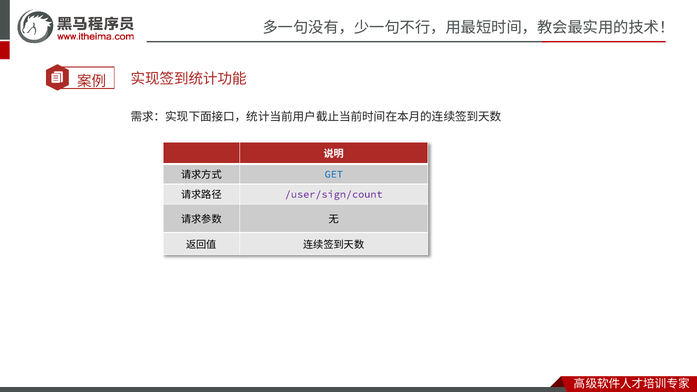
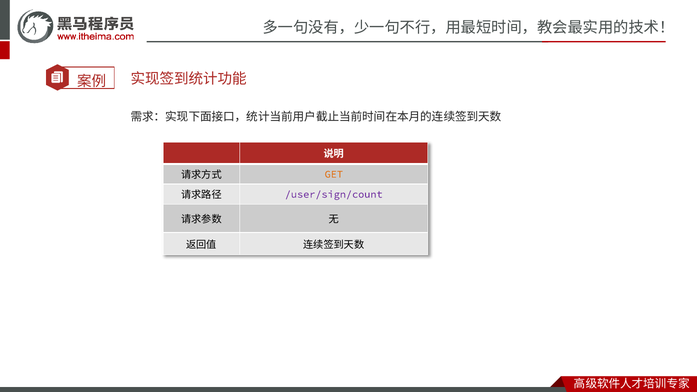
GET colour: blue -> orange (334, 174)
